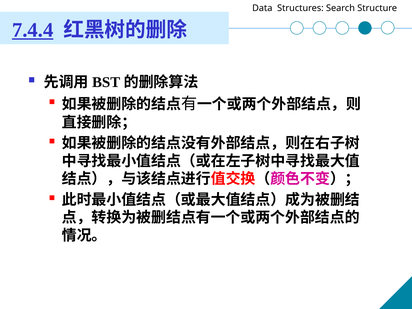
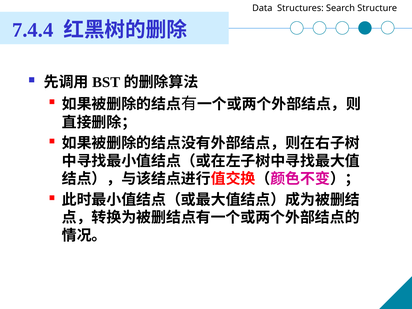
7.4.4 underline: present -> none (33, 30)
